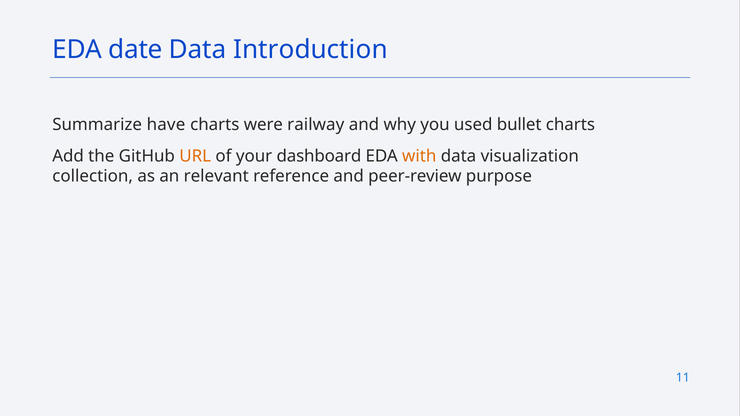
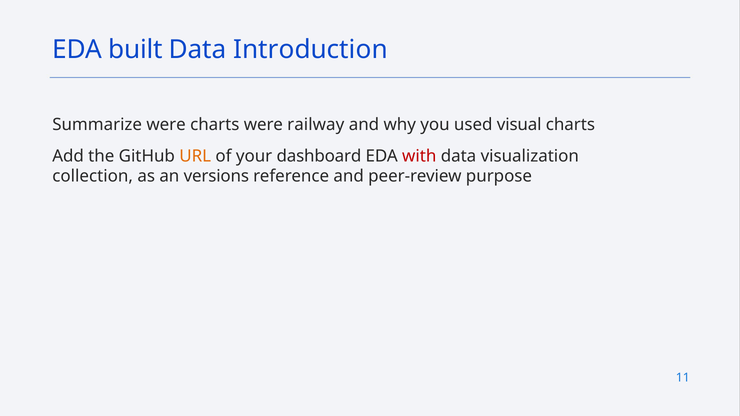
date: date -> built (135, 49)
Summarize have: have -> were (166, 125)
bullet: bullet -> visual (519, 125)
with colour: orange -> red (419, 156)
relevant: relevant -> versions (216, 176)
